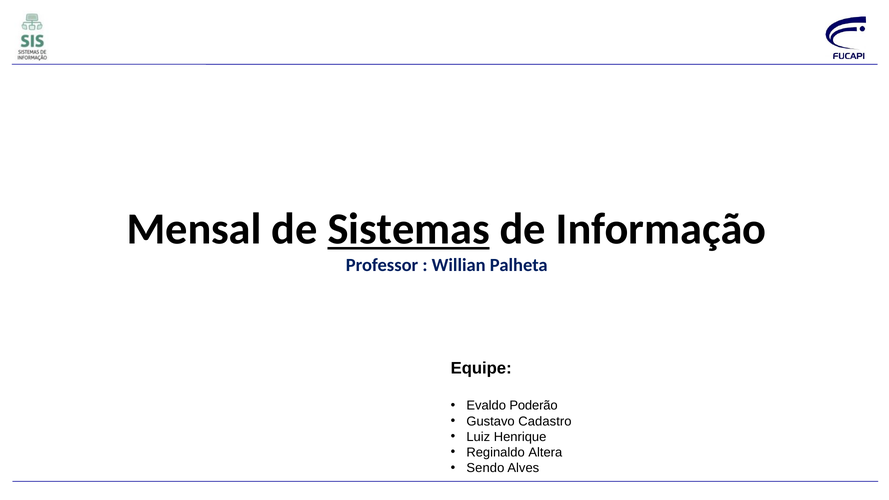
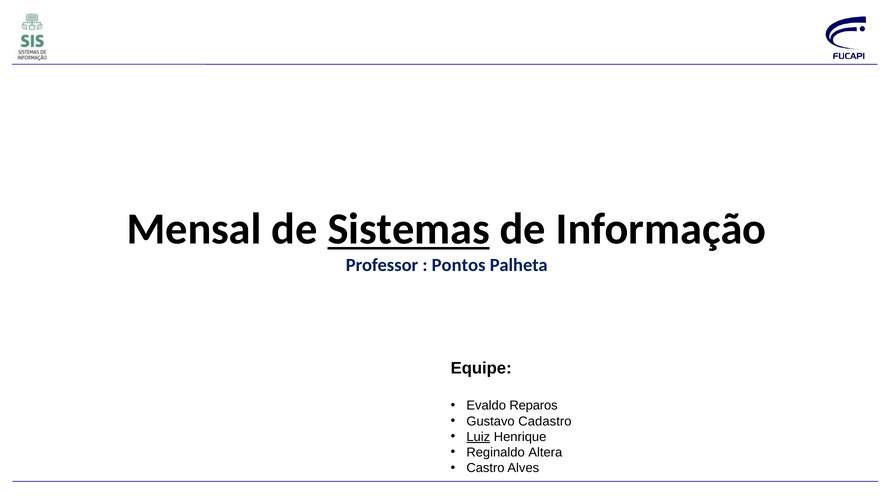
Willian: Willian -> Pontos (459, 265)
Poderão: Poderão -> Reparos (534, 406)
Luiz underline: none -> present (478, 437)
Sendo: Sendo -> Castro (485, 468)
